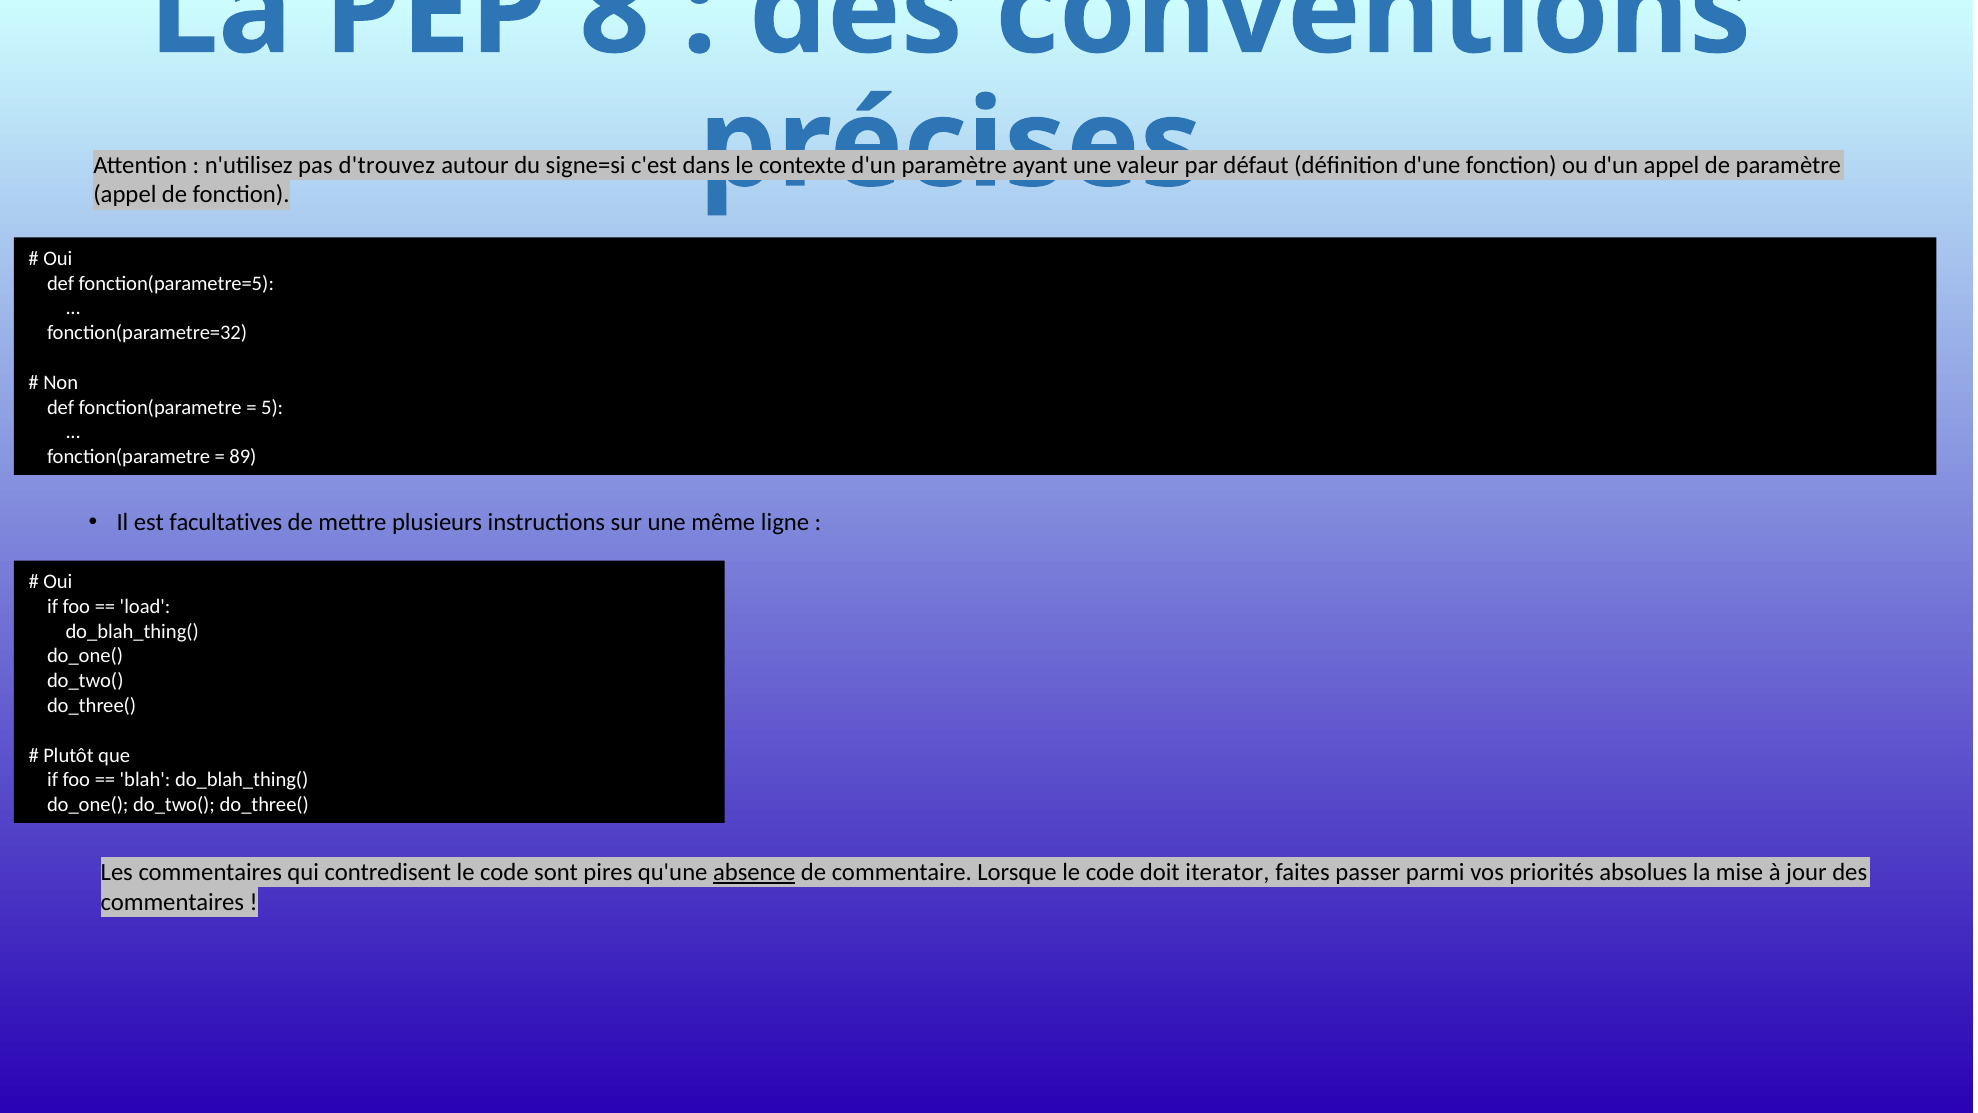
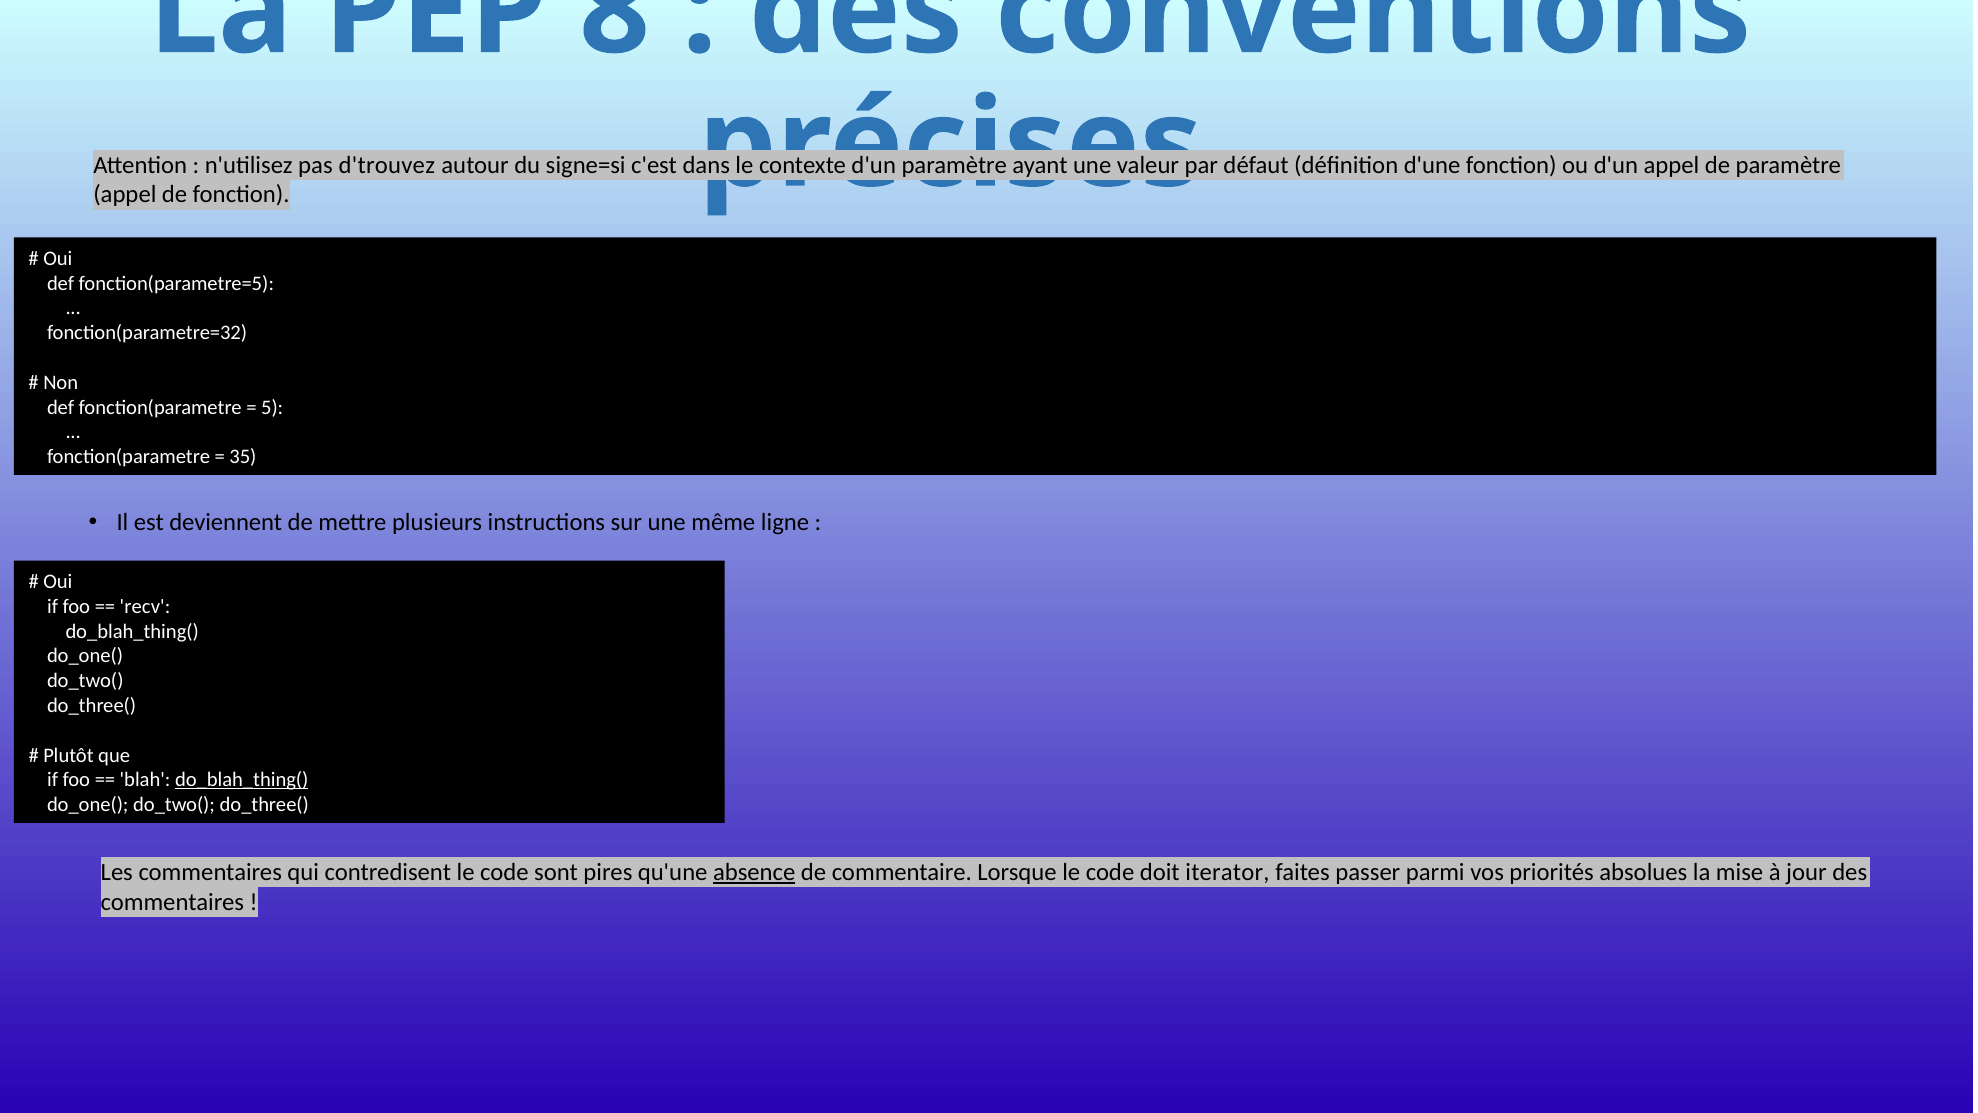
89: 89 -> 35 (243, 457)
facultatives: facultatives -> deviennent (226, 522)
load: load -> recv (145, 606)
do_blah_thing( underline: none -> present (242, 780)
